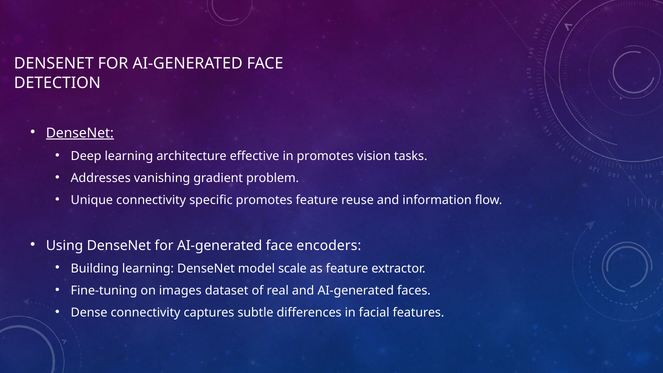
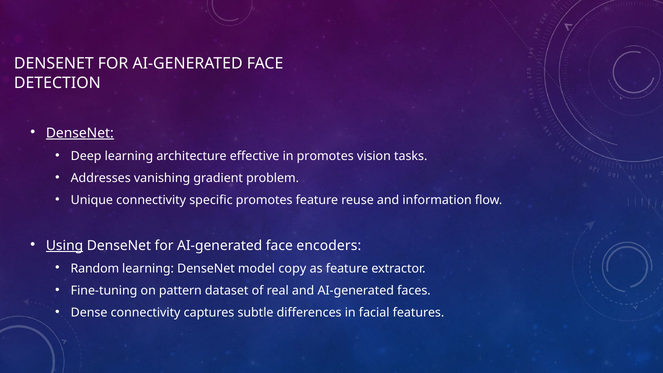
Using underline: none -> present (65, 245)
Building: Building -> Random (95, 268)
scale: scale -> copy (292, 268)
images: images -> pattern (180, 291)
